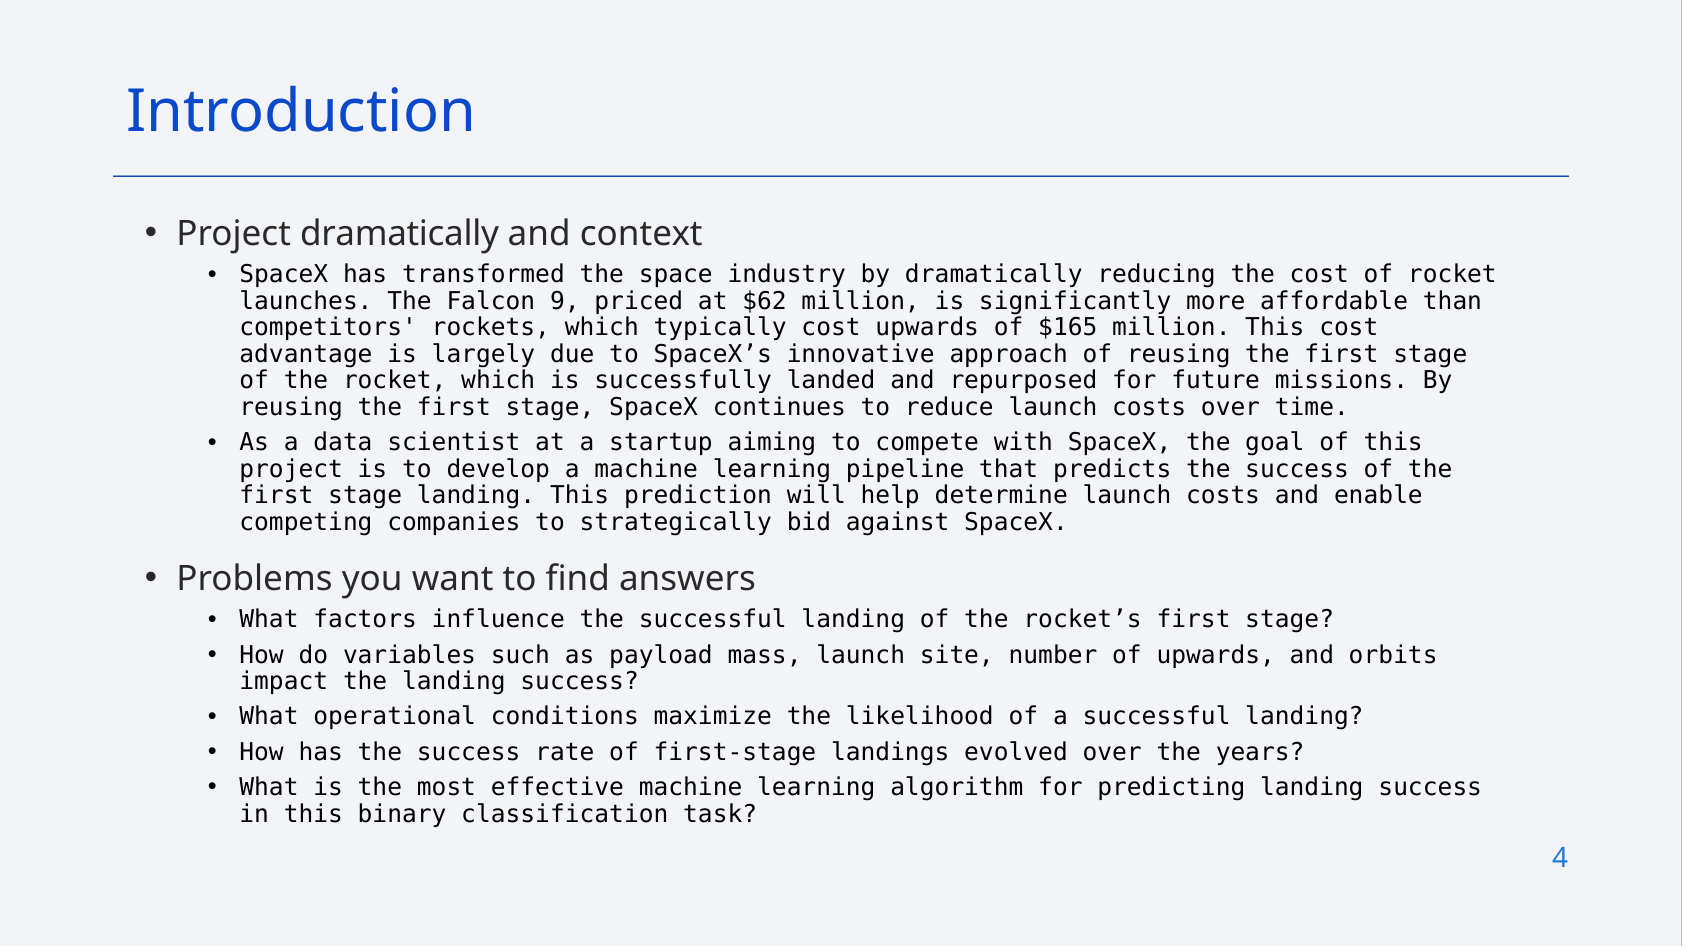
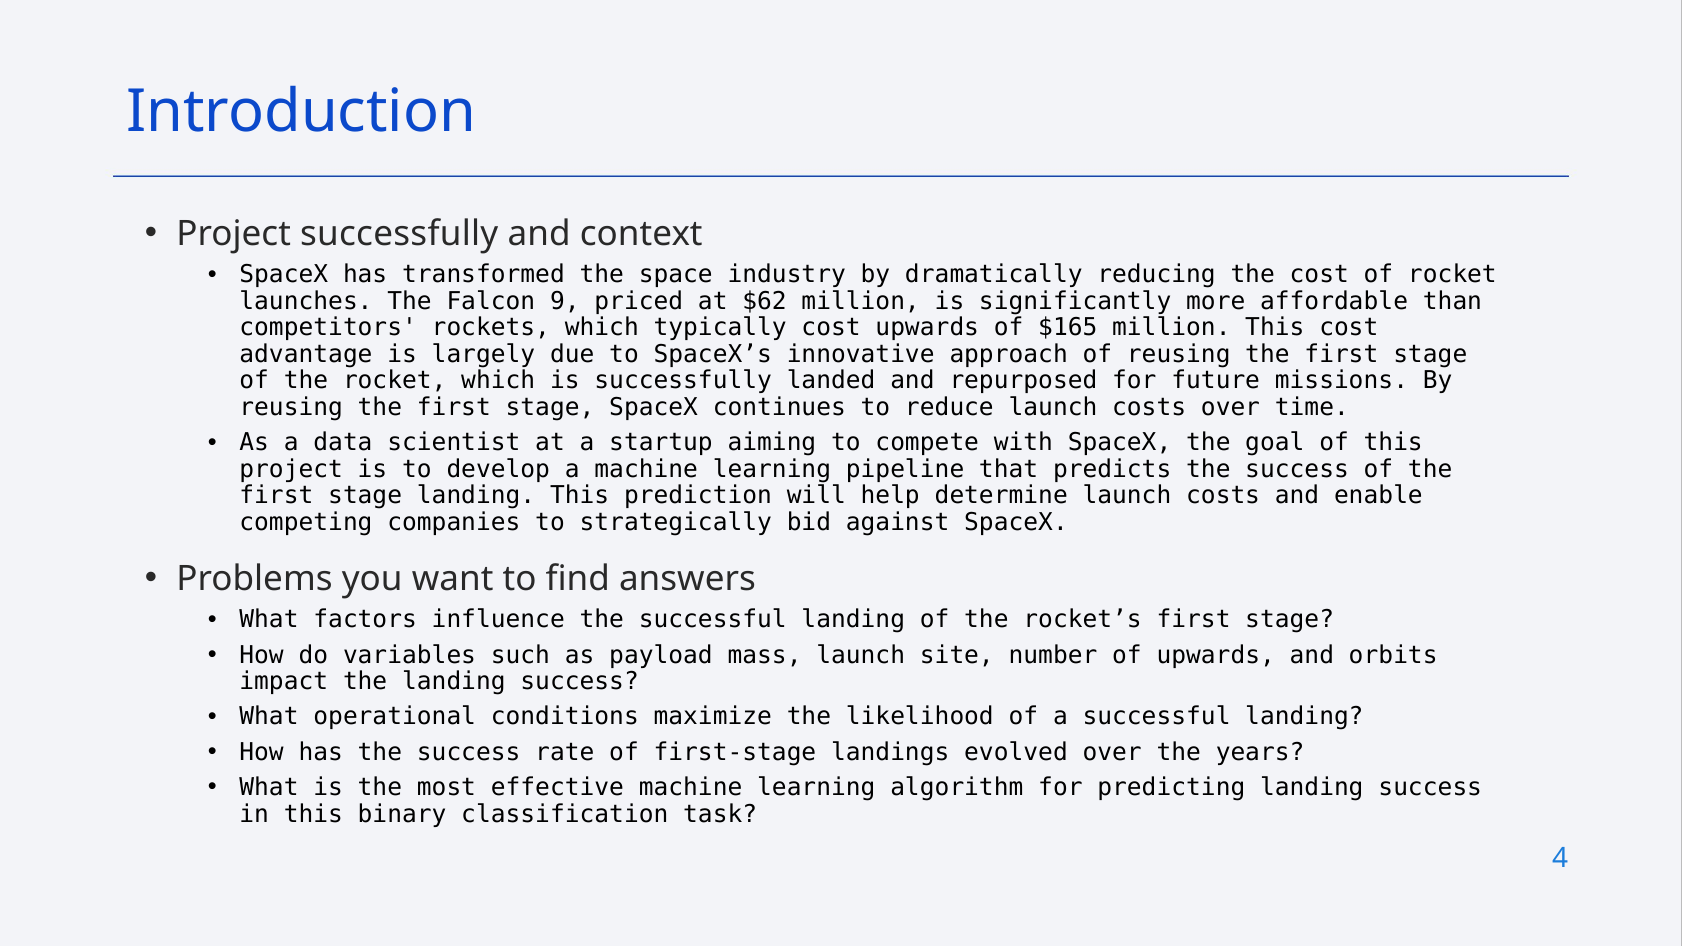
Project dramatically: dramatically -> successfully (399, 234)
